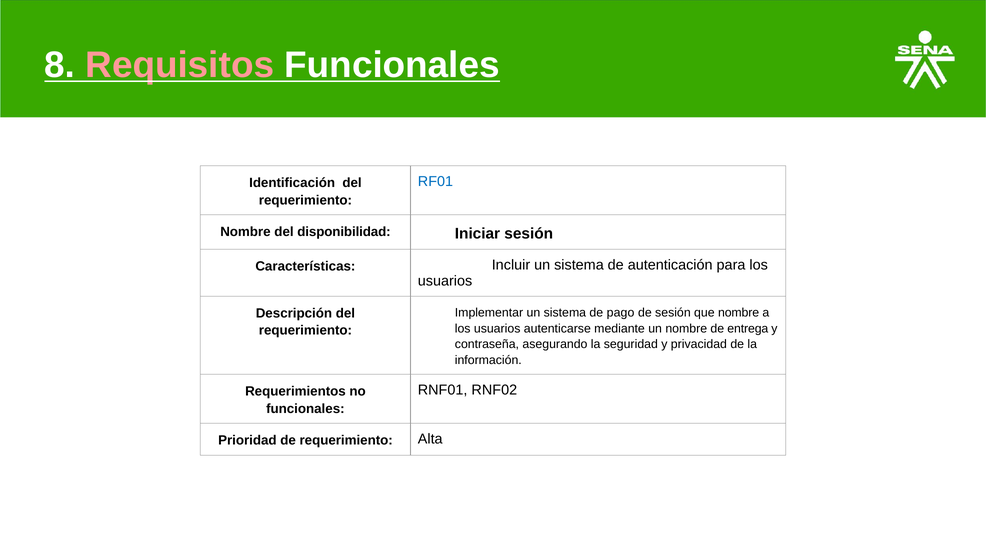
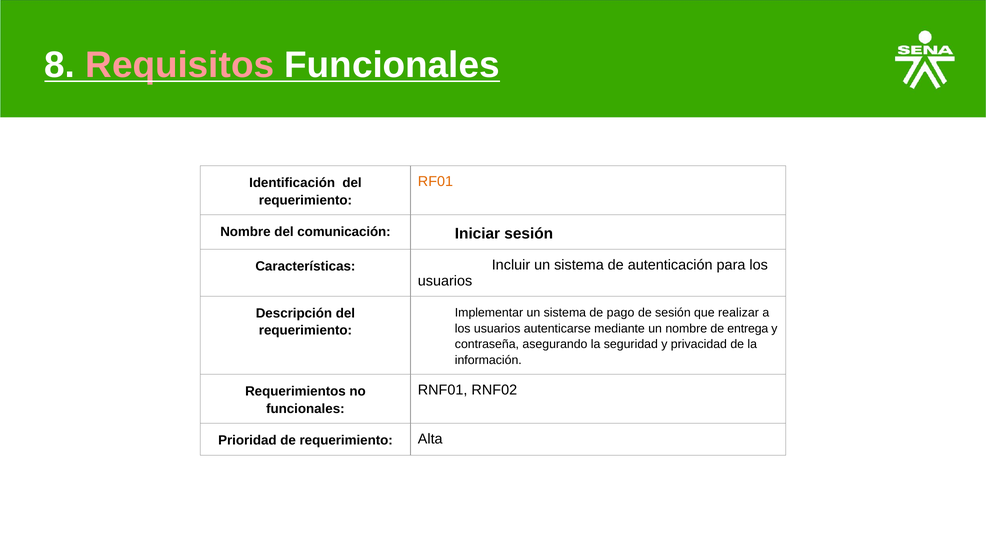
RF01 colour: blue -> orange (435, 182)
disponibilidad: disponibilidad -> comunicación (344, 232)
que nombre: nombre -> realizar (739, 313)
